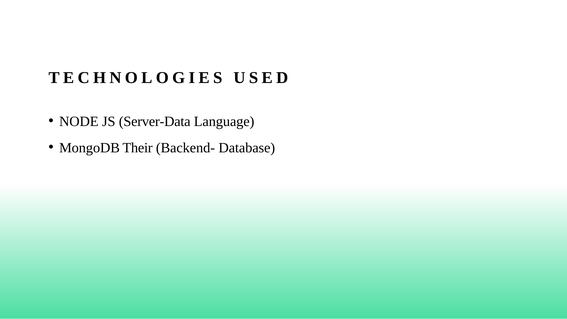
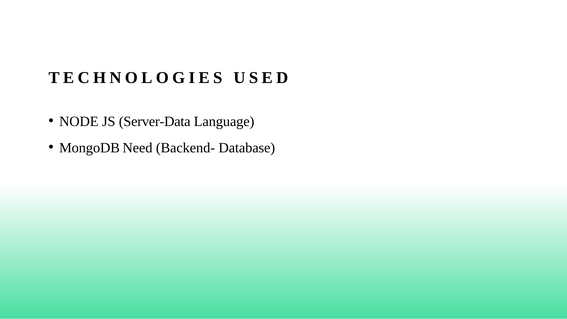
Their: Their -> Need (137, 148)
